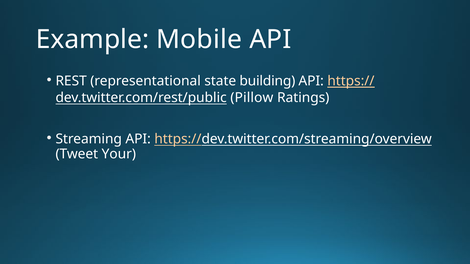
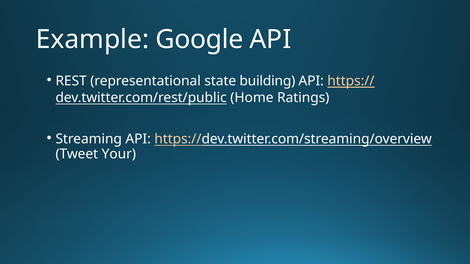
Mobile: Mobile -> Google (199, 39)
Pillow: Pillow -> Home (252, 98)
